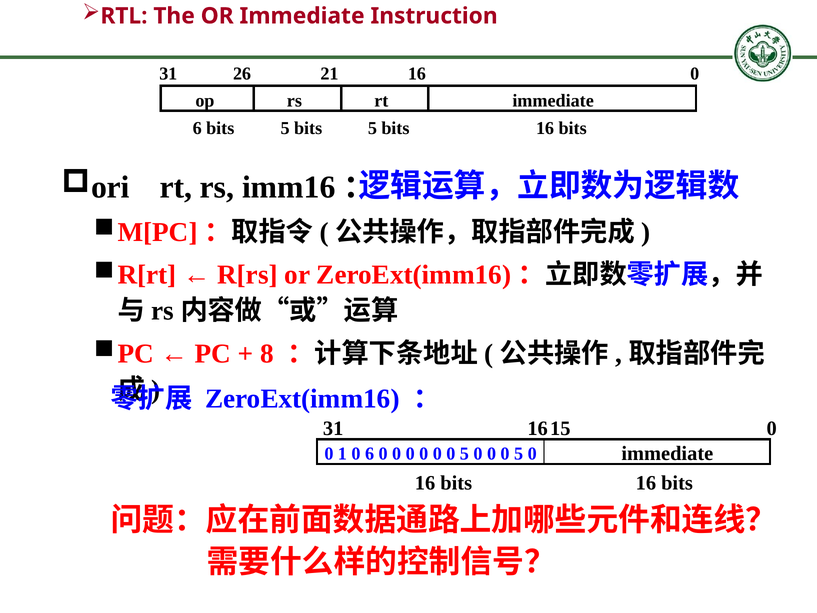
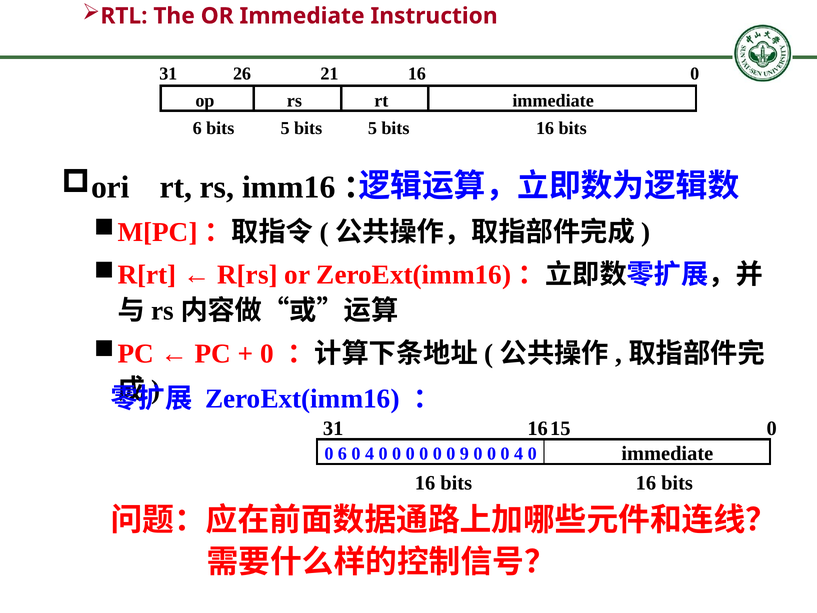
8: 8 -> 0 (267, 354)
0 1: 1 -> 6 (342, 454)
6: 6 -> 4 (370, 454)
5: 5 -> 9 (464, 454)
5: 5 -> 4 (519, 454)
